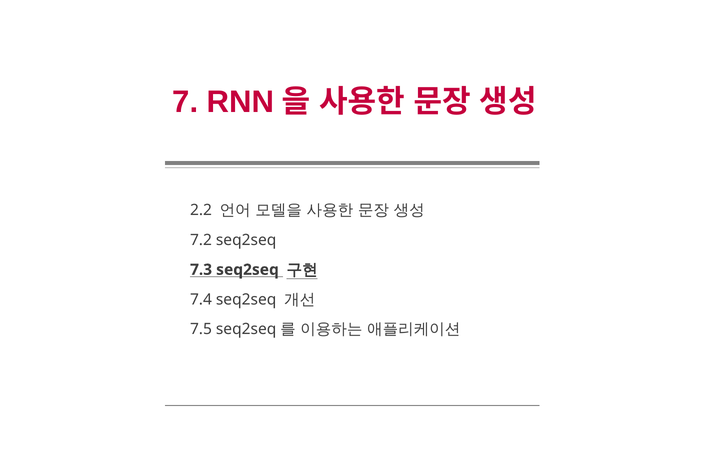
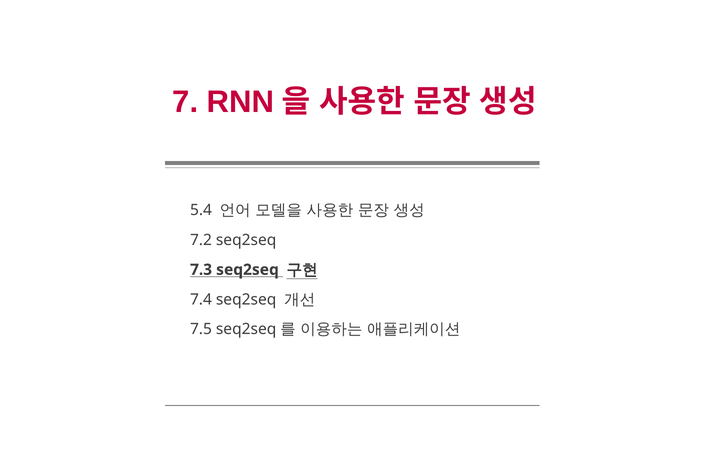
2.2: 2.2 -> 5.4 (201, 210)
